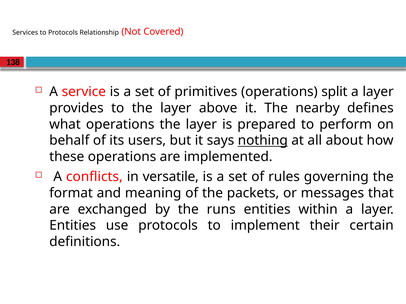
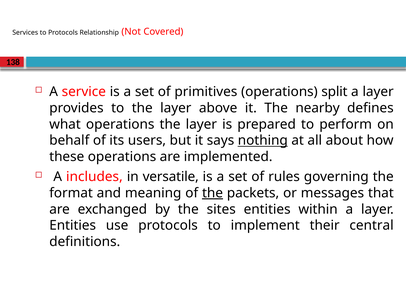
conflicts: conflicts -> includes (94, 177)
the underline: none -> present (213, 193)
runs: runs -> sites (221, 210)
certain: certain -> central (372, 226)
